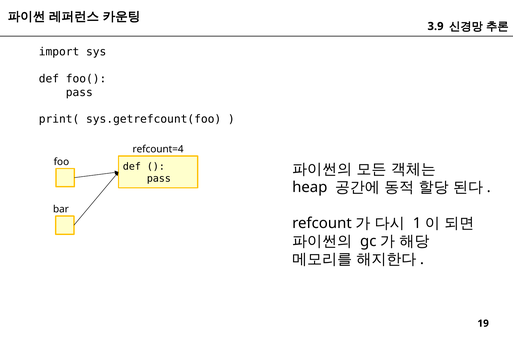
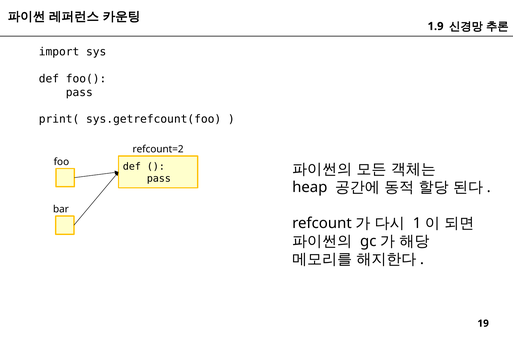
3.9: 3.9 -> 1.9 (436, 26)
refcount=4: refcount=4 -> refcount=2 (158, 149)
